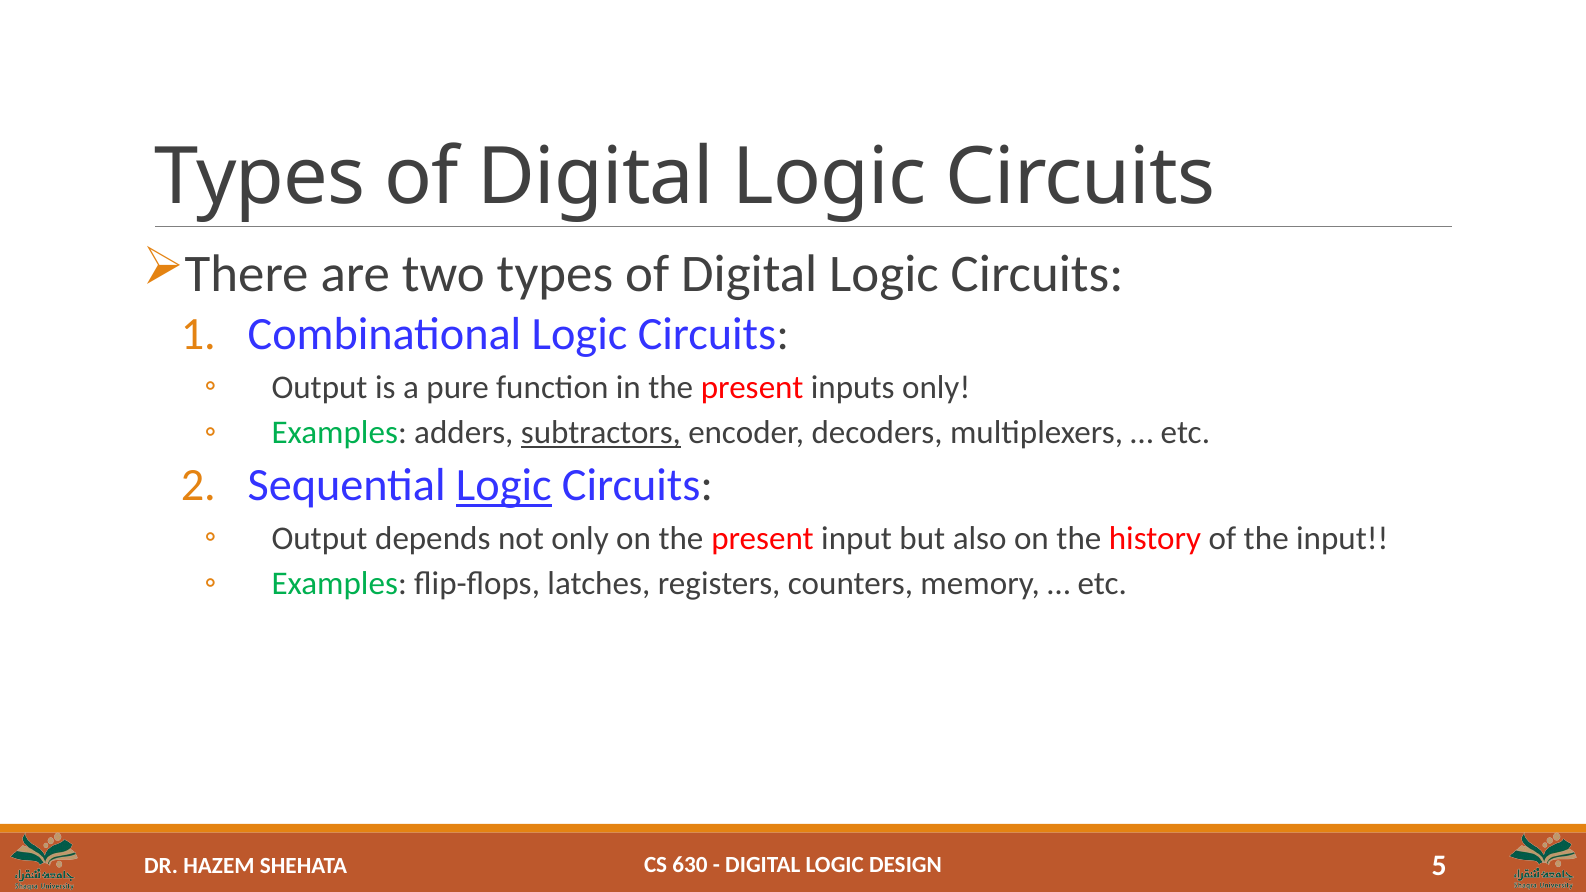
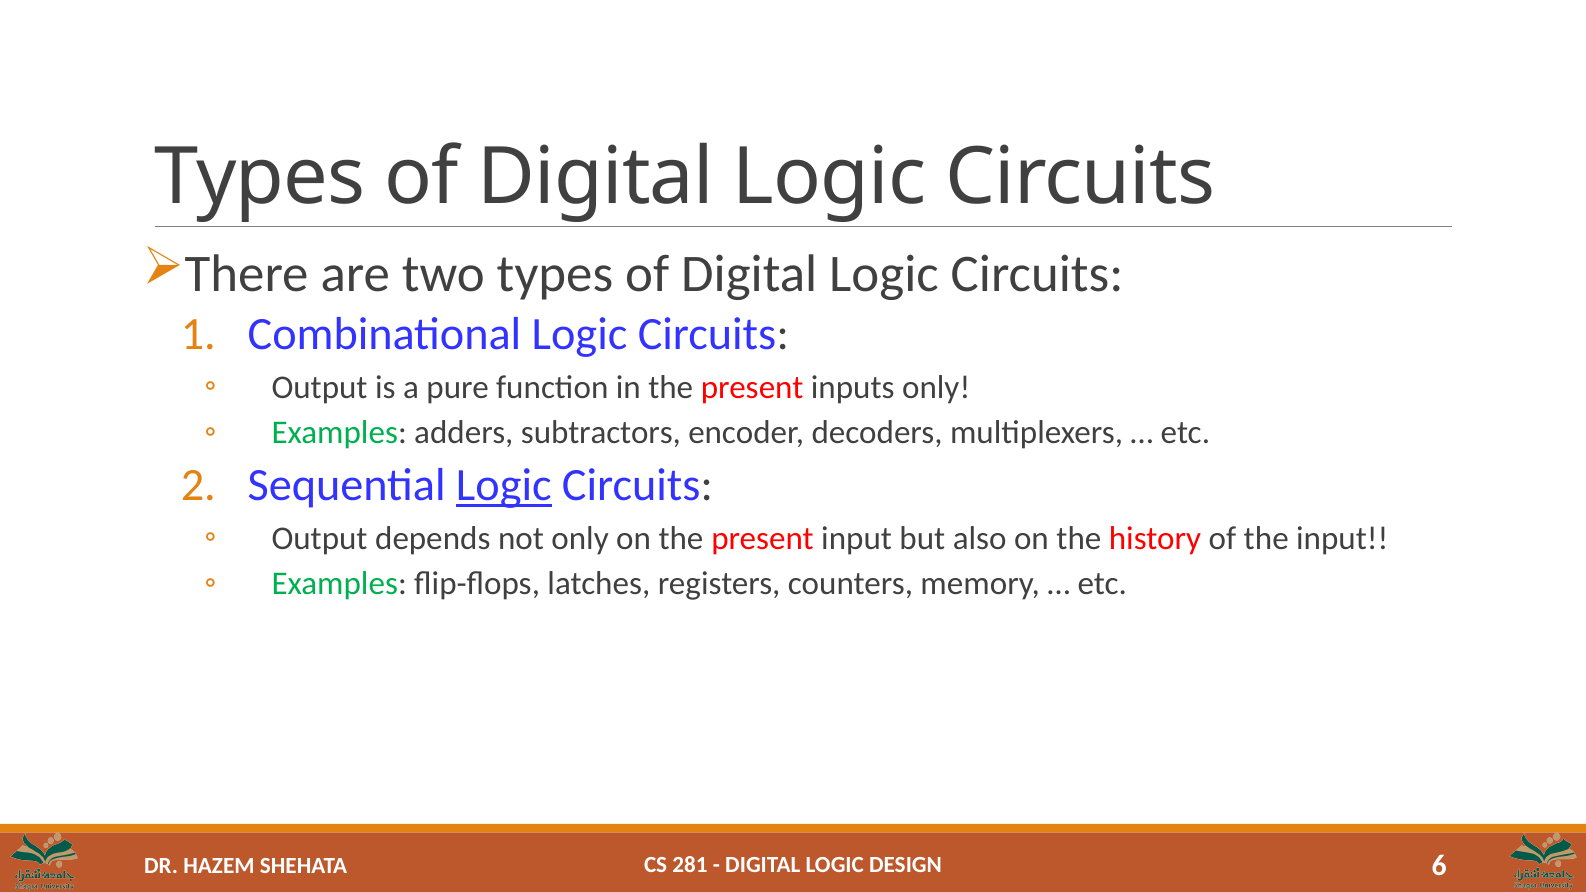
subtractors underline: present -> none (601, 433)
630: 630 -> 281 (690, 865)
5: 5 -> 6 (1439, 866)
